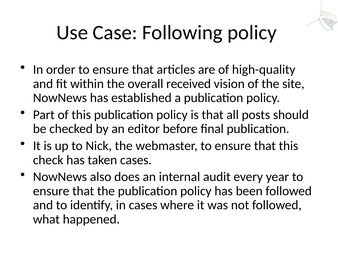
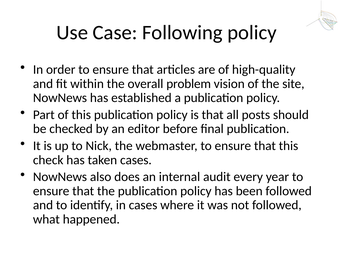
received: received -> problem (189, 84)
